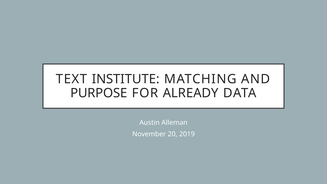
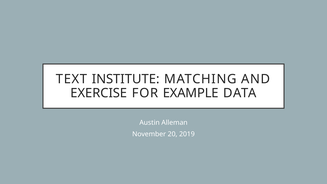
PURPOSE: PURPOSE -> EXERCISE (99, 93)
ALREADY: ALREADY -> EXAMPLE (191, 93)
